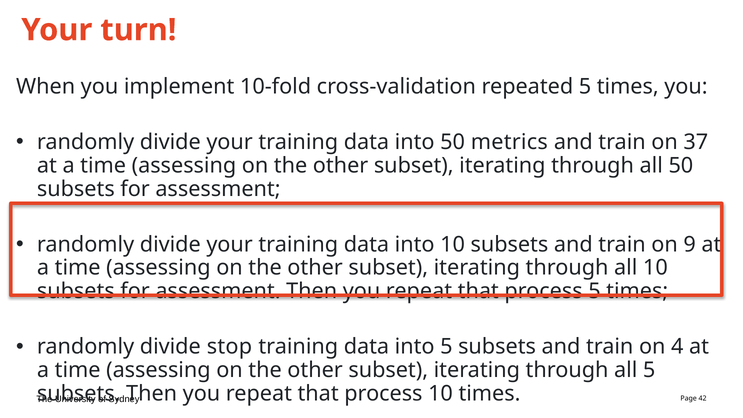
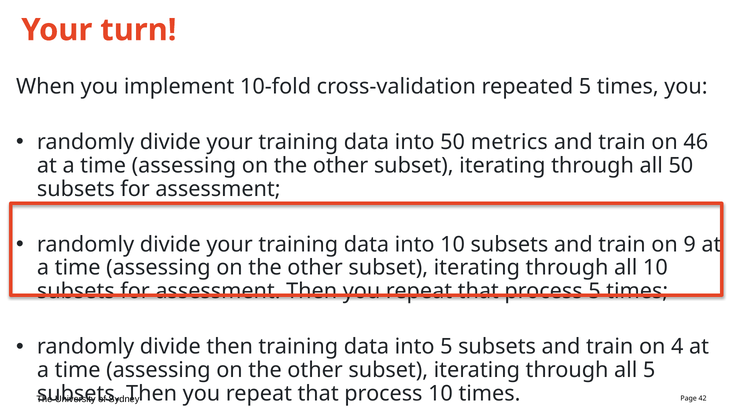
37: 37 -> 46 (696, 142)
divide stop: stop -> then (230, 347)
